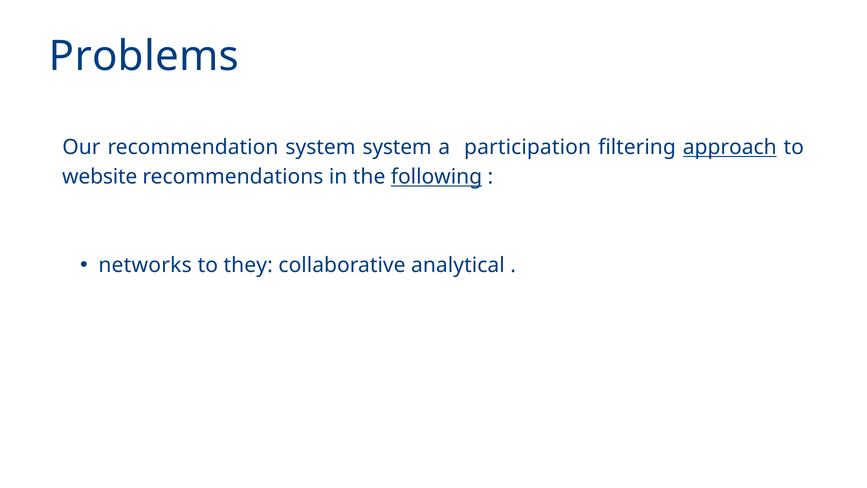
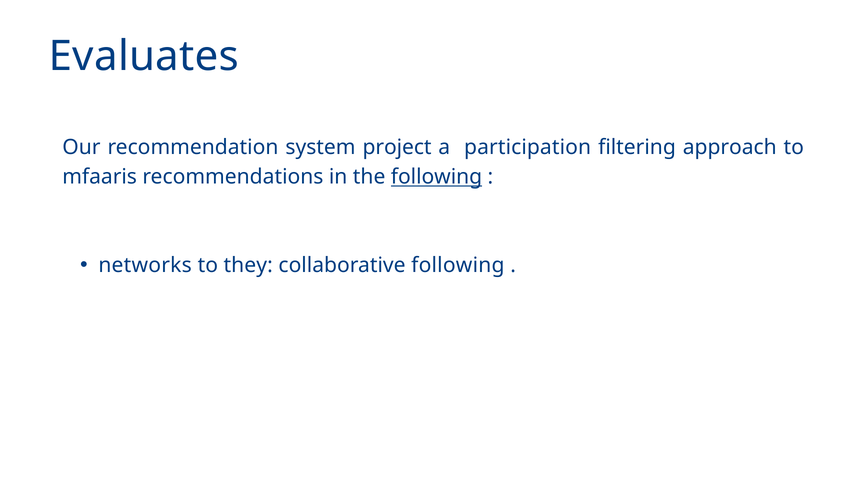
Problems: Problems -> Evaluates (144, 56)
system system: system -> project (397, 147)
approach underline: present -> none (730, 147)
website: website -> mfaaris (100, 177)
collaborative analytical: analytical -> following (458, 265)
